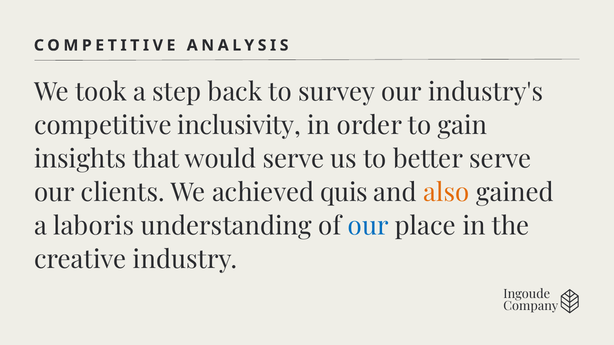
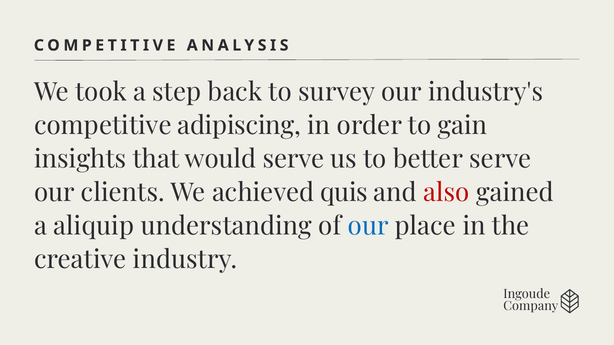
inclusivity: inclusivity -> adipiscing (239, 126)
also colour: orange -> red (446, 193)
laboris: laboris -> aliquip (94, 226)
